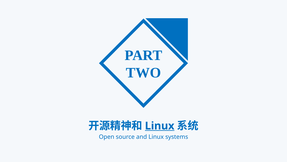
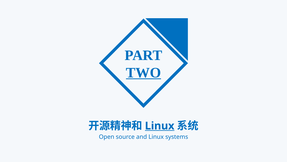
TWO underline: none -> present (143, 72)
